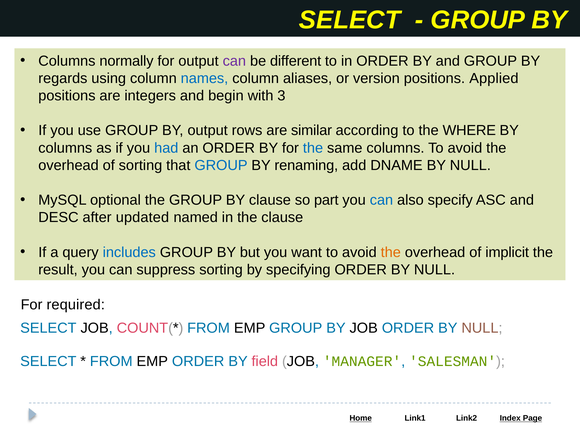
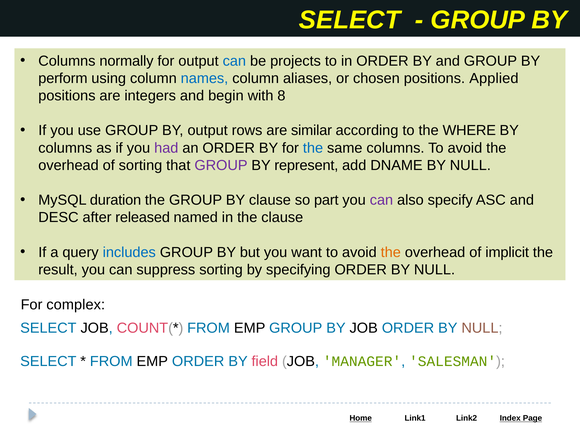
can colour: purple -> blue (234, 61)
different: different -> projects (296, 61)
regards: regards -> perform (63, 78)
version: version -> chosen (376, 78)
3: 3 -> 8 (281, 96)
had colour: blue -> purple (166, 148)
GROUP colour: blue -> purple (221, 165)
renaming: renaming -> represent (306, 165)
optional: optional -> duration (116, 200)
can colour: blue -> purple (381, 200)
updated: updated -> released (143, 217)
required: required -> complex (76, 305)
